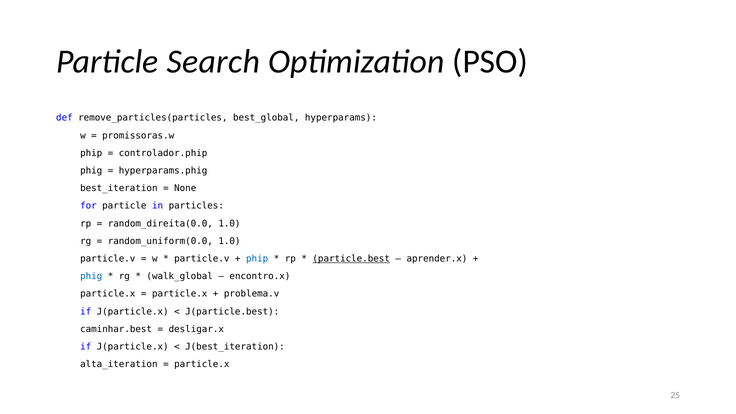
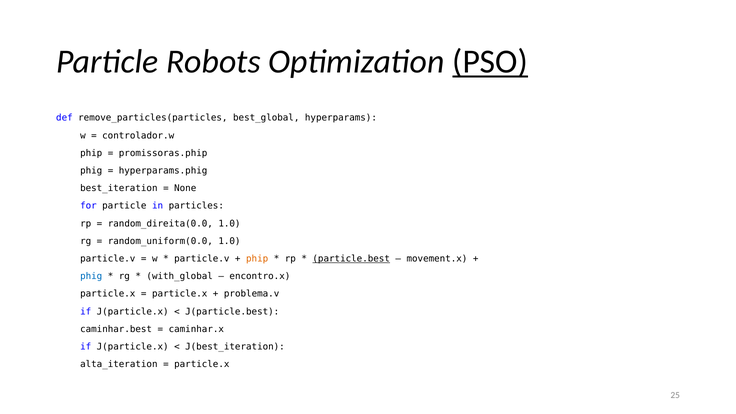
Search: Search -> Robots (213, 62)
PSO underline: none -> present (490, 62)
promissoras.w: promissoras.w -> controlador.w (138, 135)
controlador.phip: controlador.phip -> promissoras.phip (163, 153)
phip colour: blue -> orange (257, 259)
aprender.x: aprender.x -> movement.x (437, 259)
walk_global: walk_global -> with_global (180, 276)
desligar.x: desligar.x -> caminhar.x (196, 329)
